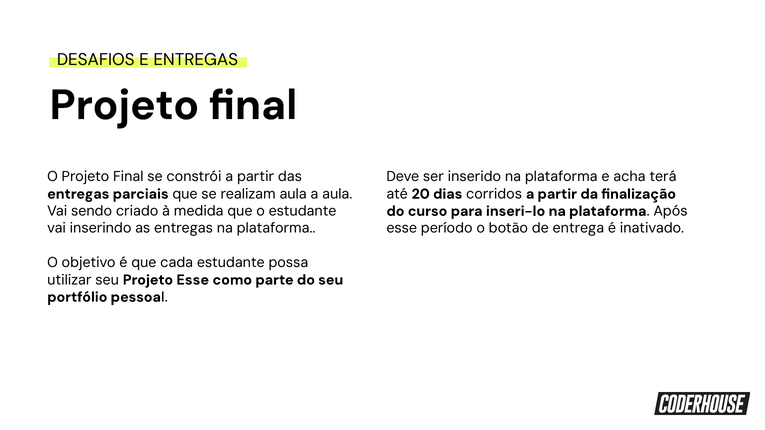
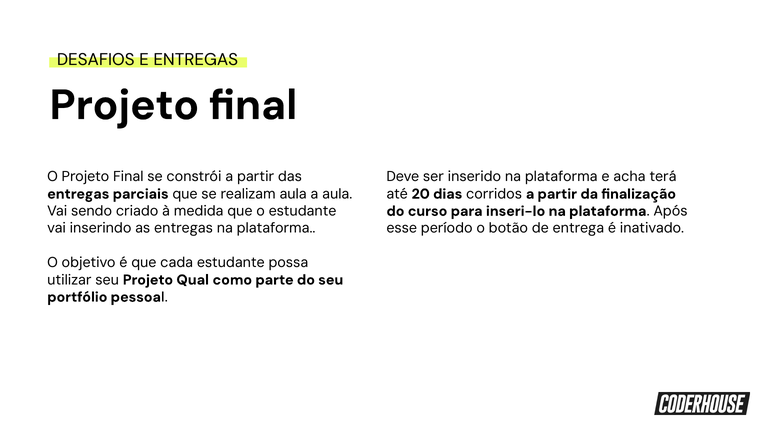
Projeto Esse: Esse -> Qual (193, 280)
